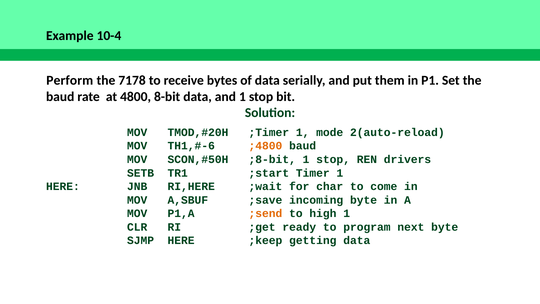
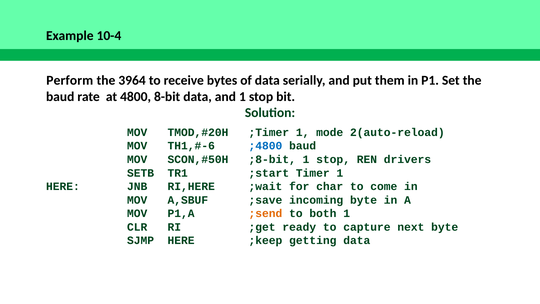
7178: 7178 -> 3964 (132, 80)
;4800 colour: orange -> blue (265, 146)
high: high -> both (323, 213)
program: program -> capture (367, 227)
